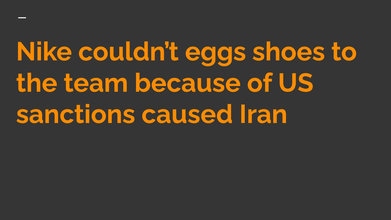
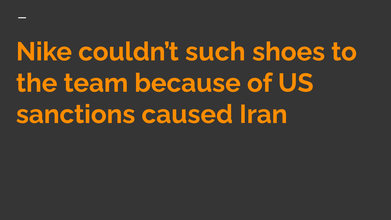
eggs: eggs -> such (215, 52)
